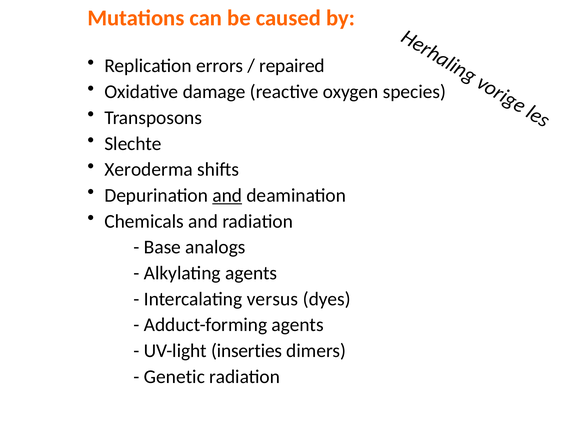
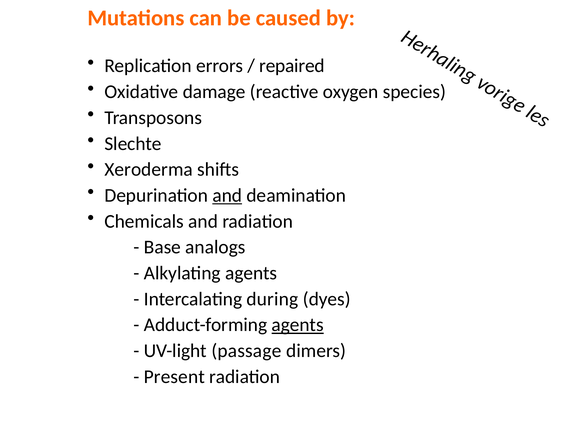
versus: versus -> during (272, 299)
agents underline: none -> present (298, 325)
inserties: inserties -> passage (246, 350)
Genetic: Genetic -> Present (174, 376)
